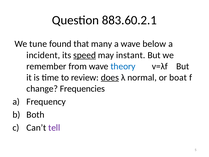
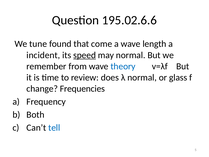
883.60.2.1: 883.60.2.1 -> 195.02.6.6 (129, 20)
many: many -> come (102, 44)
below: below -> length (154, 44)
may instant: instant -> normal (131, 55)
does underline: present -> none (110, 77)
boat: boat -> glass (178, 77)
tell colour: purple -> blue (54, 128)
